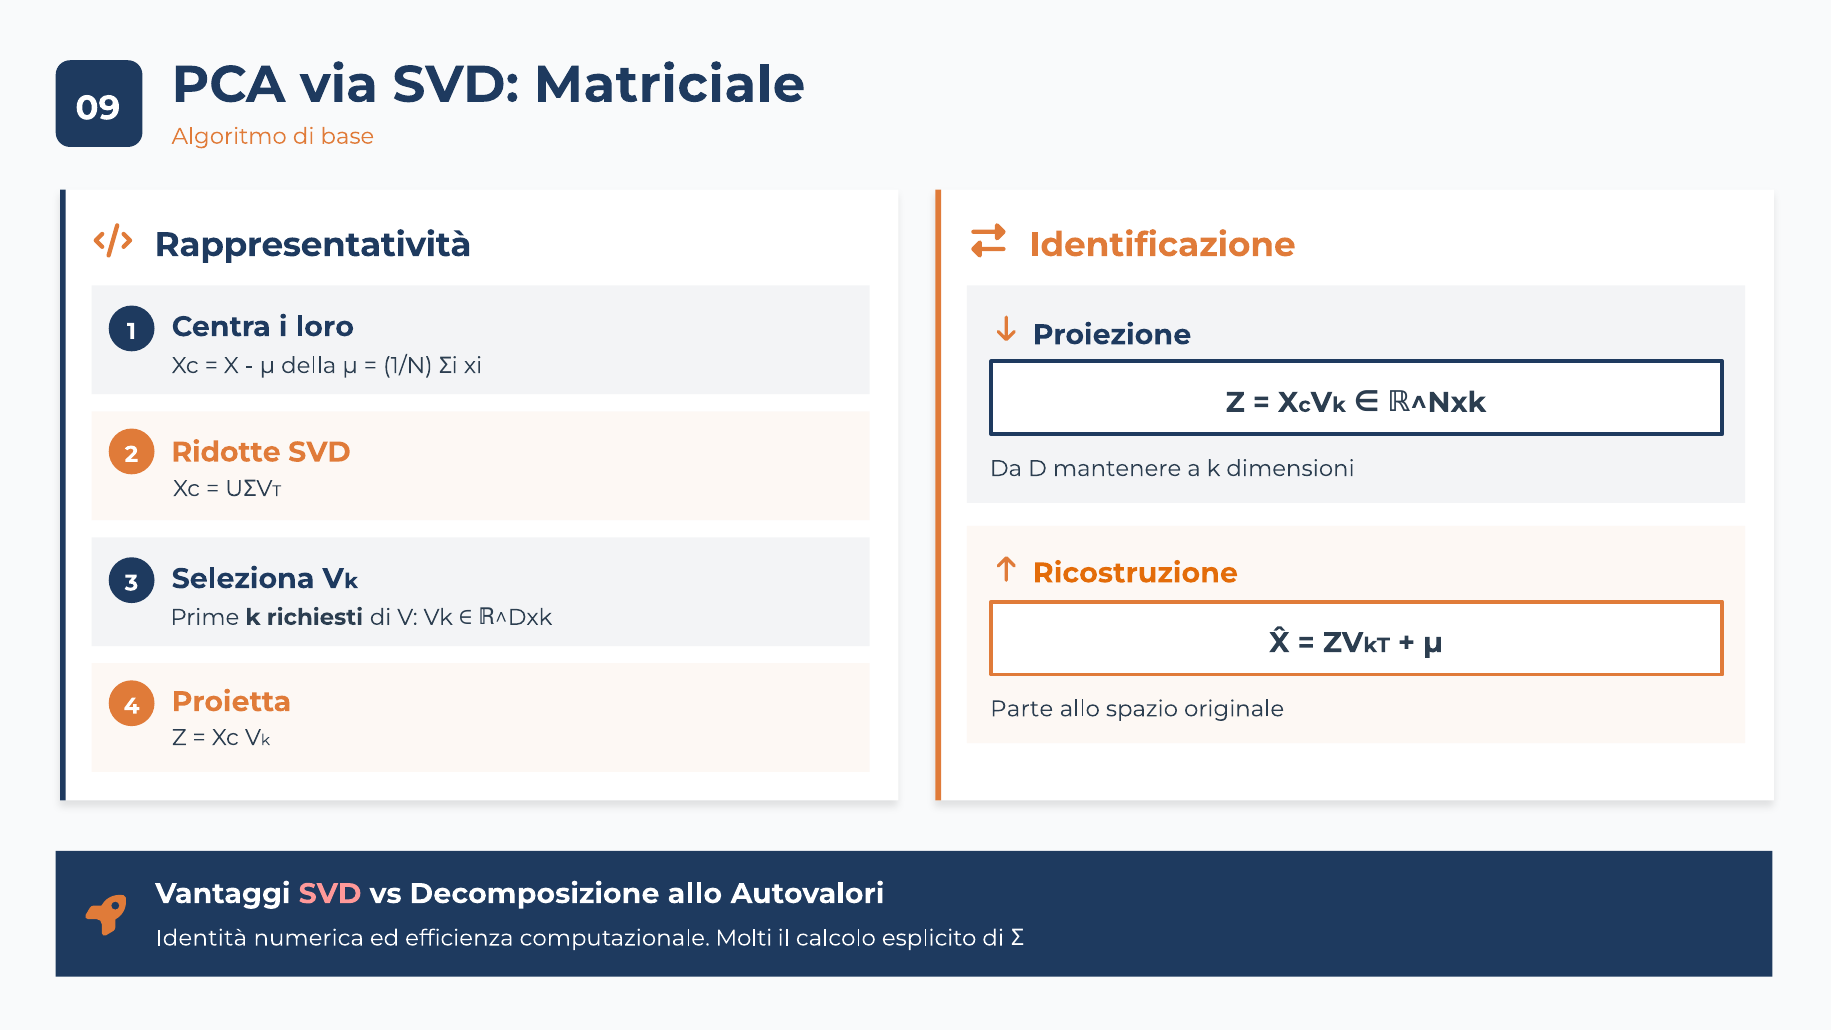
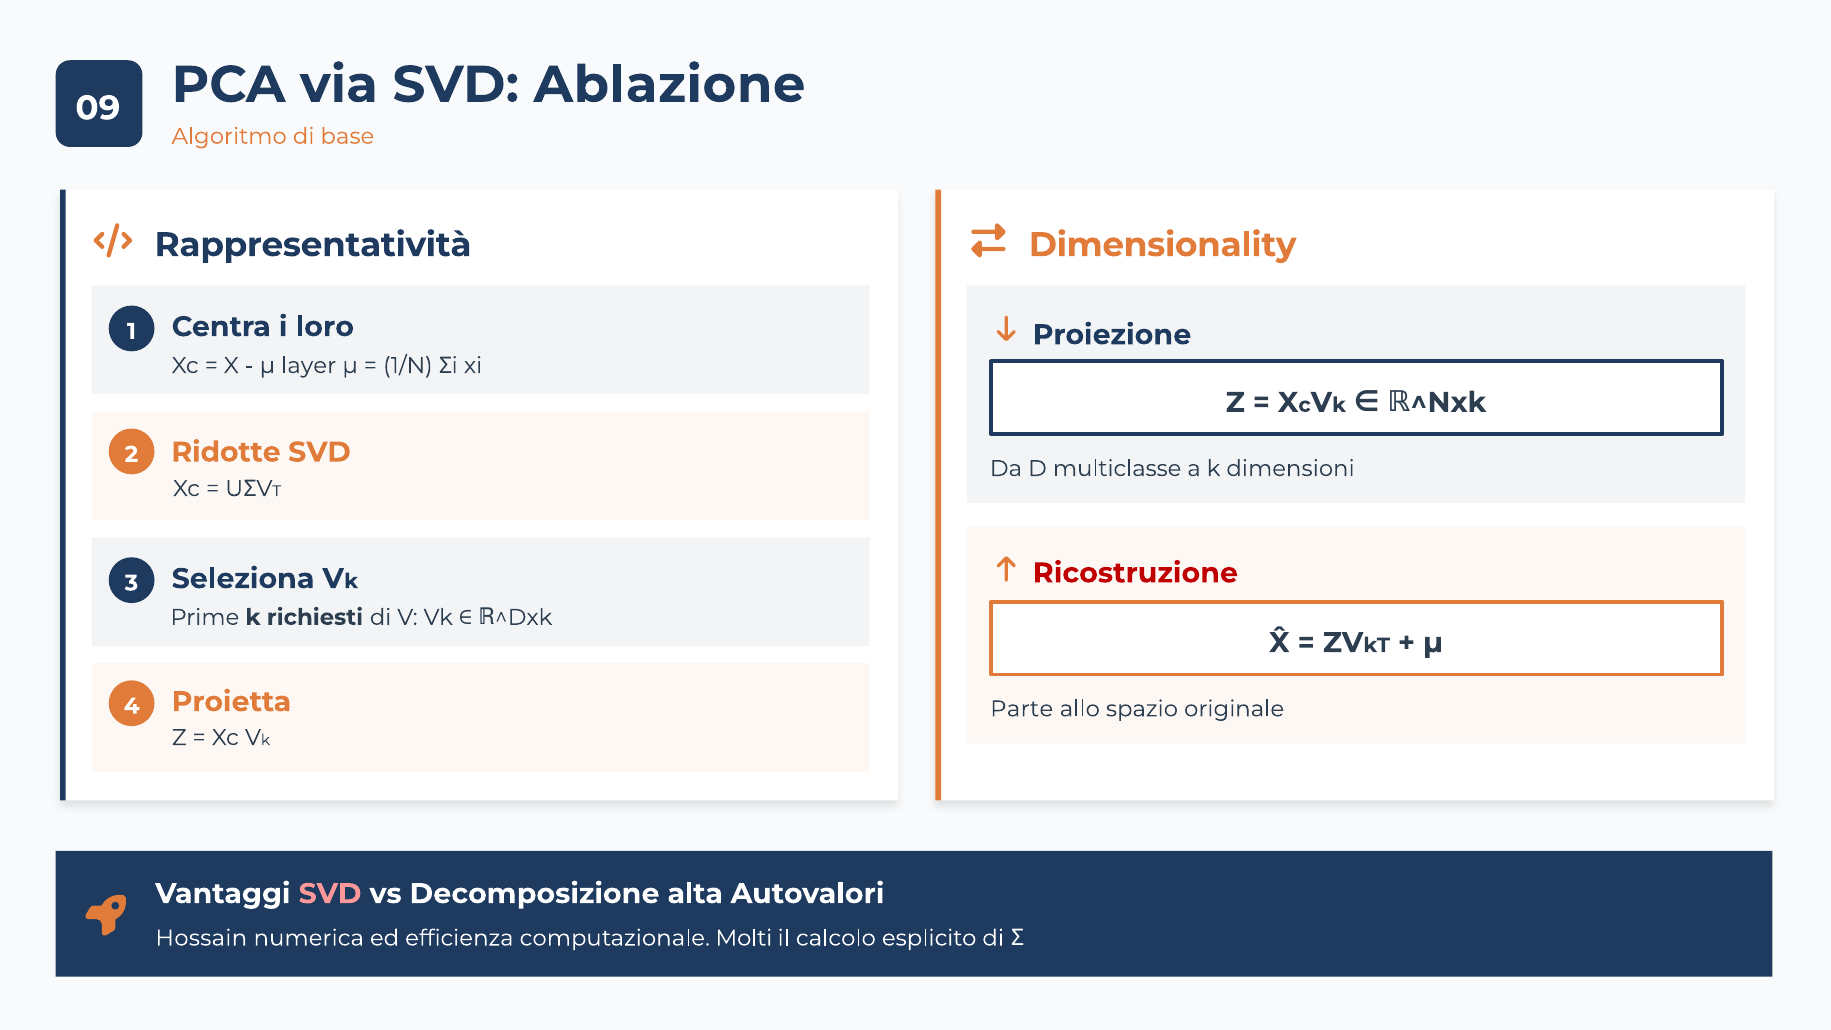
Matriciale: Matriciale -> Ablazione (670, 85)
Identificazione: Identificazione -> Dimensionality (1163, 245)
della: della -> layer (309, 365)
mantenere: mantenere -> multiclasse (1117, 468)
Ricostruzione colour: orange -> red (1135, 573)
Decomposizione allo: allo -> alta (695, 894)
Identità: Identità -> Hossain (201, 938)
